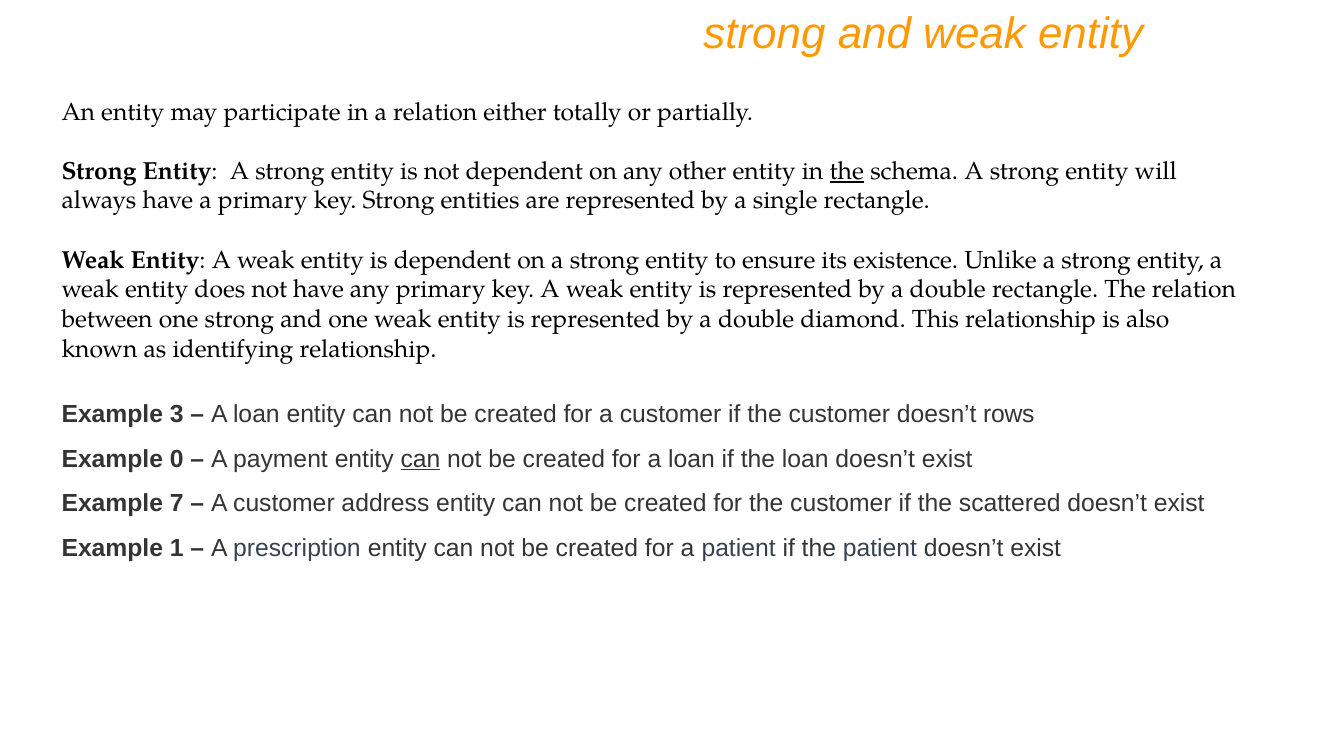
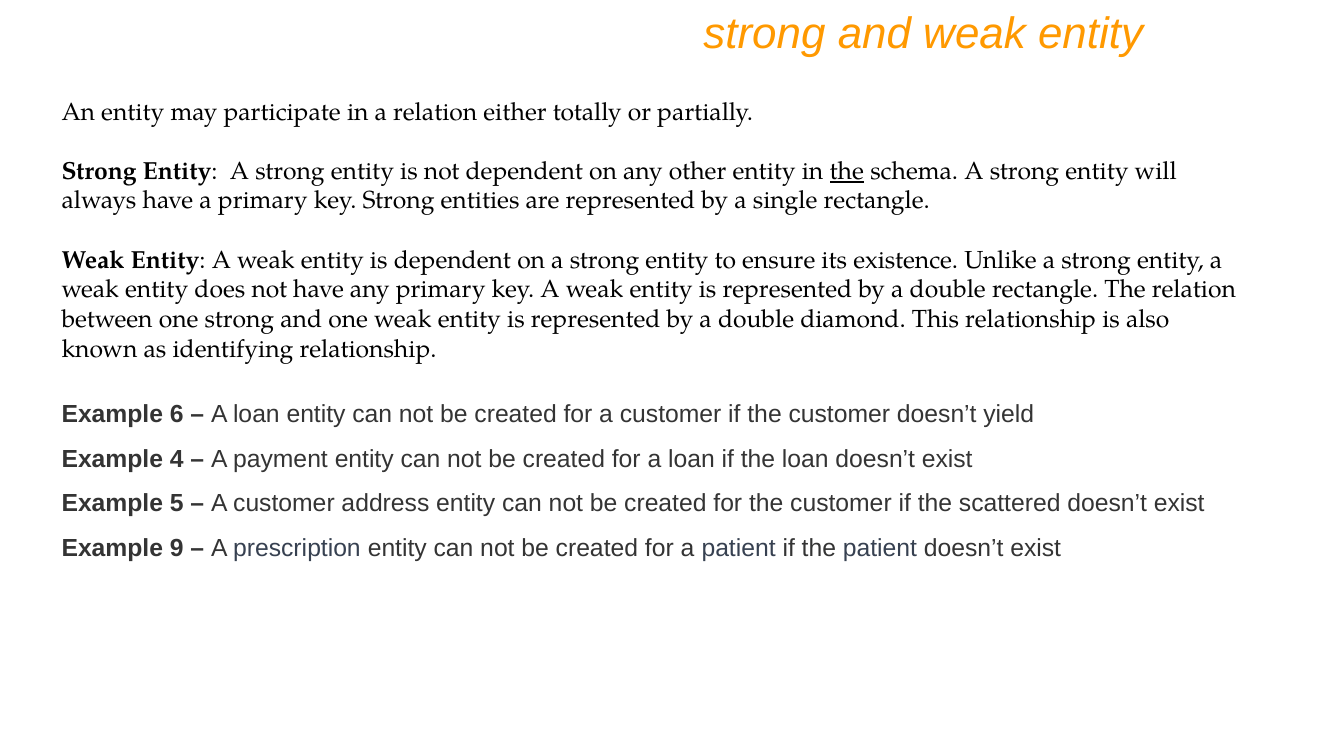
3: 3 -> 6 (177, 415)
rows: rows -> yield (1009, 415)
0: 0 -> 4 (177, 459)
can underline: present -> none (420, 459)
7: 7 -> 5 (177, 504)
1: 1 -> 9 (177, 548)
